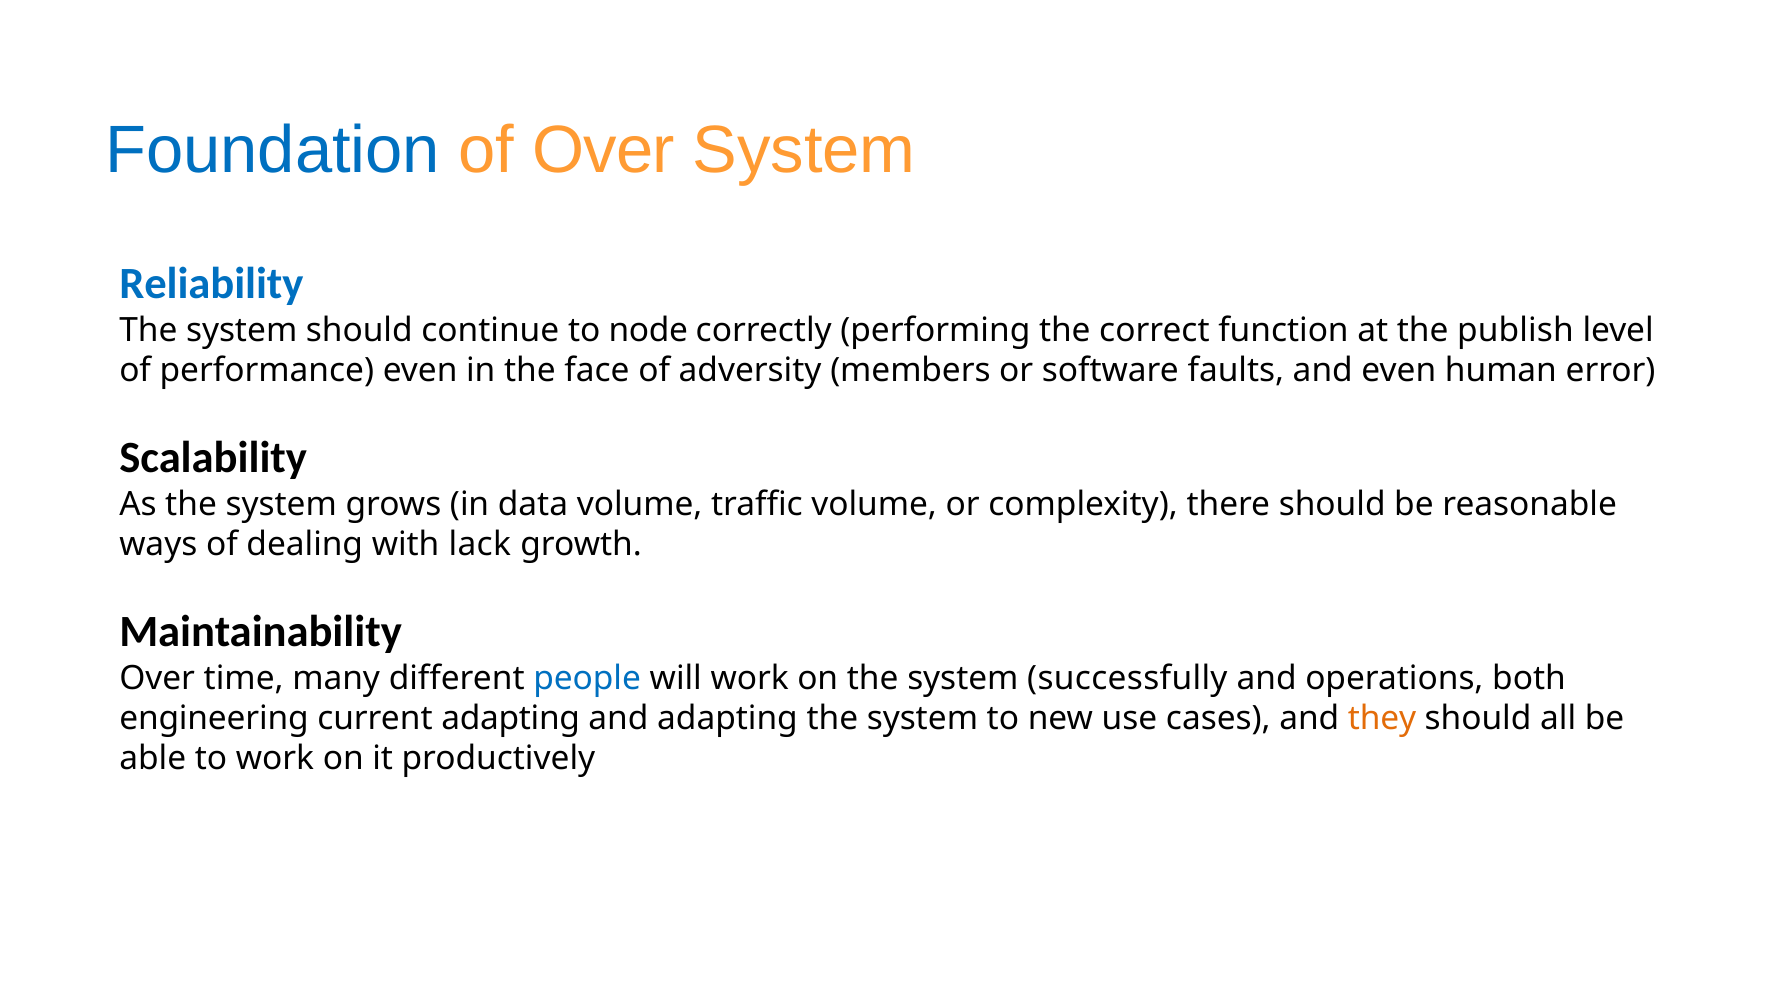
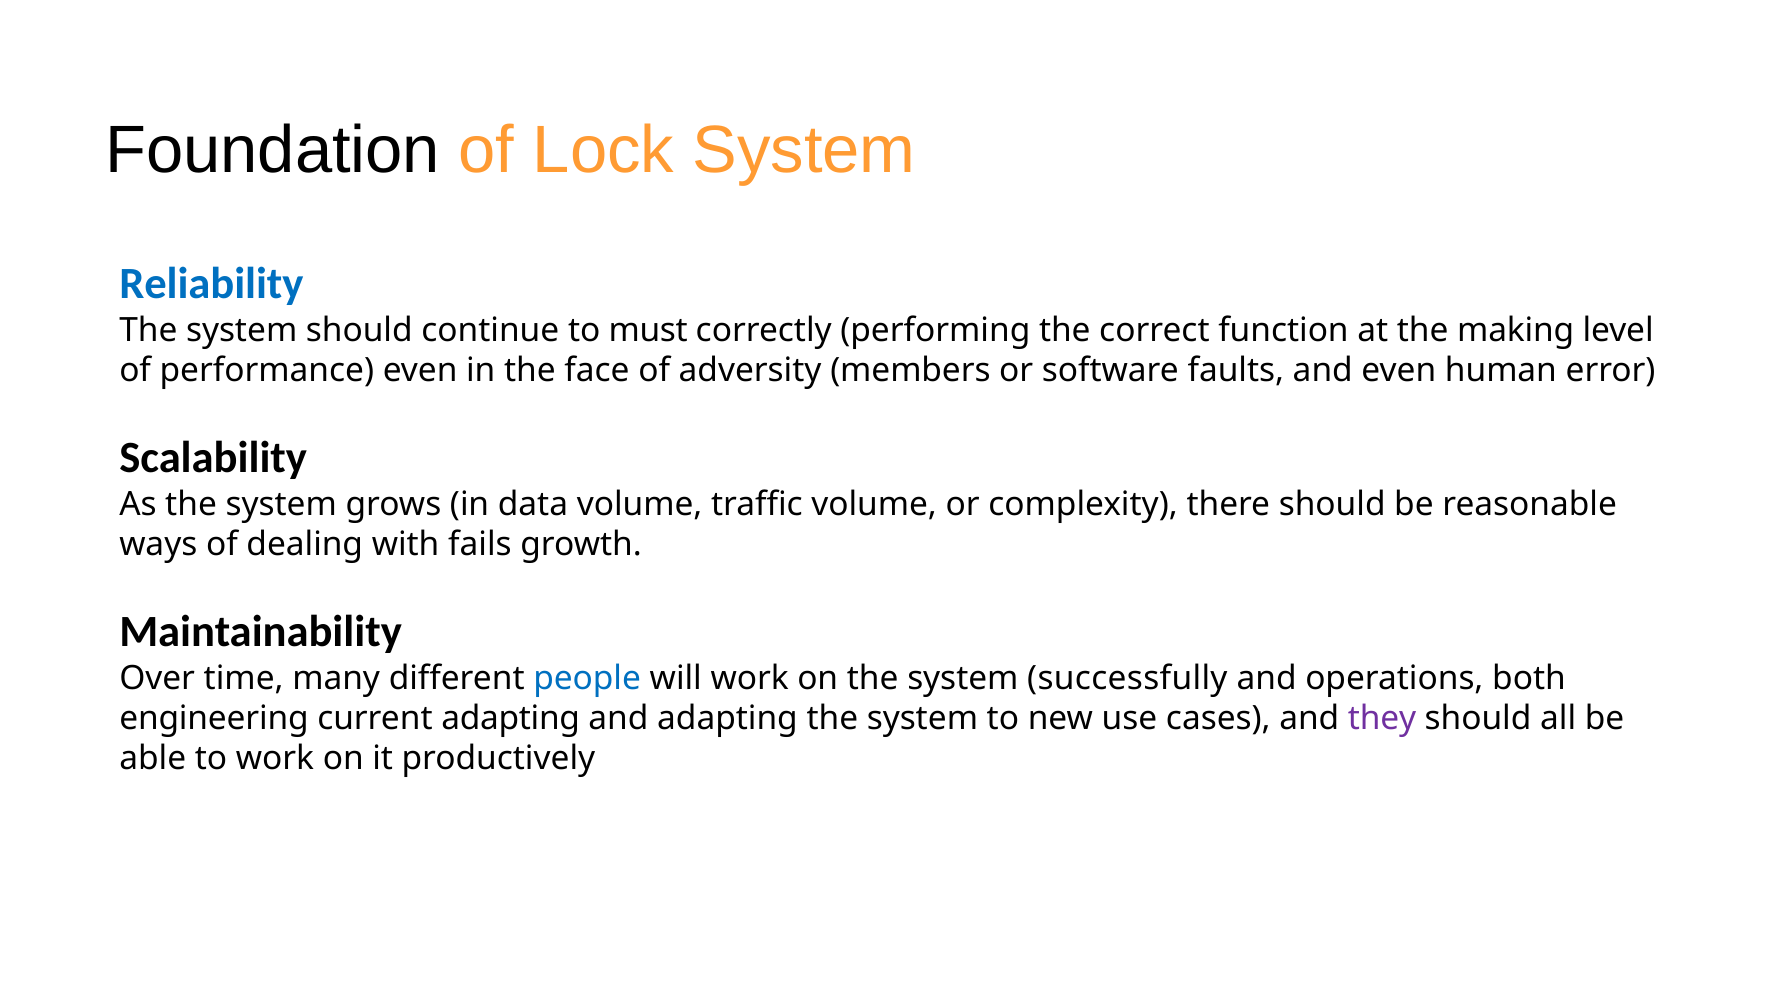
Foundation colour: blue -> black (273, 150)
of Over: Over -> Lock (603, 150)
node: node -> must (648, 330)
publish: publish -> making (1516, 330)
lack: lack -> fails (480, 544)
they colour: orange -> purple (1382, 718)
